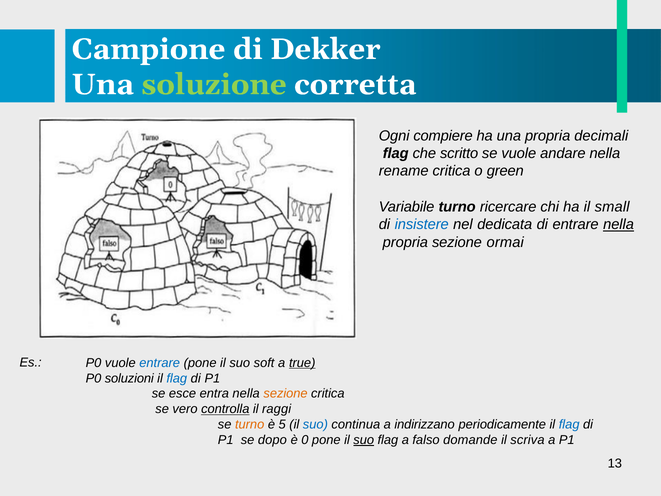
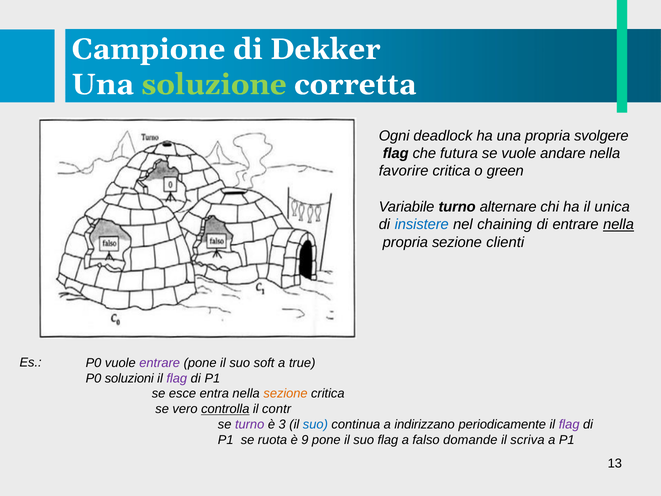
compiere: compiere -> deadlock (443, 136)
decimali: decimali -> svolgere (601, 136)
scritto: scritto -> futura (459, 153)
rename: rename -> favorire (404, 171)
ricercare: ricercare -> alternare (508, 207)
small: small -> unica (612, 207)
dedicata: dedicata -> chaining (505, 225)
ormai: ormai -> clienti (505, 242)
entrare colour: blue -> purple (160, 363)
true underline: present -> none (302, 363)
flag colour: blue -> purple (177, 378)
raggi: raggi -> contr (277, 409)
turno colour: orange -> purple (250, 424)
5: 5 -> 3 (282, 424)
flag colour: blue -> purple (569, 424)
dopo: dopo -> ruota (272, 440)
0: 0 -> 9 (305, 440)
suo underline: present -> none (364, 440)
